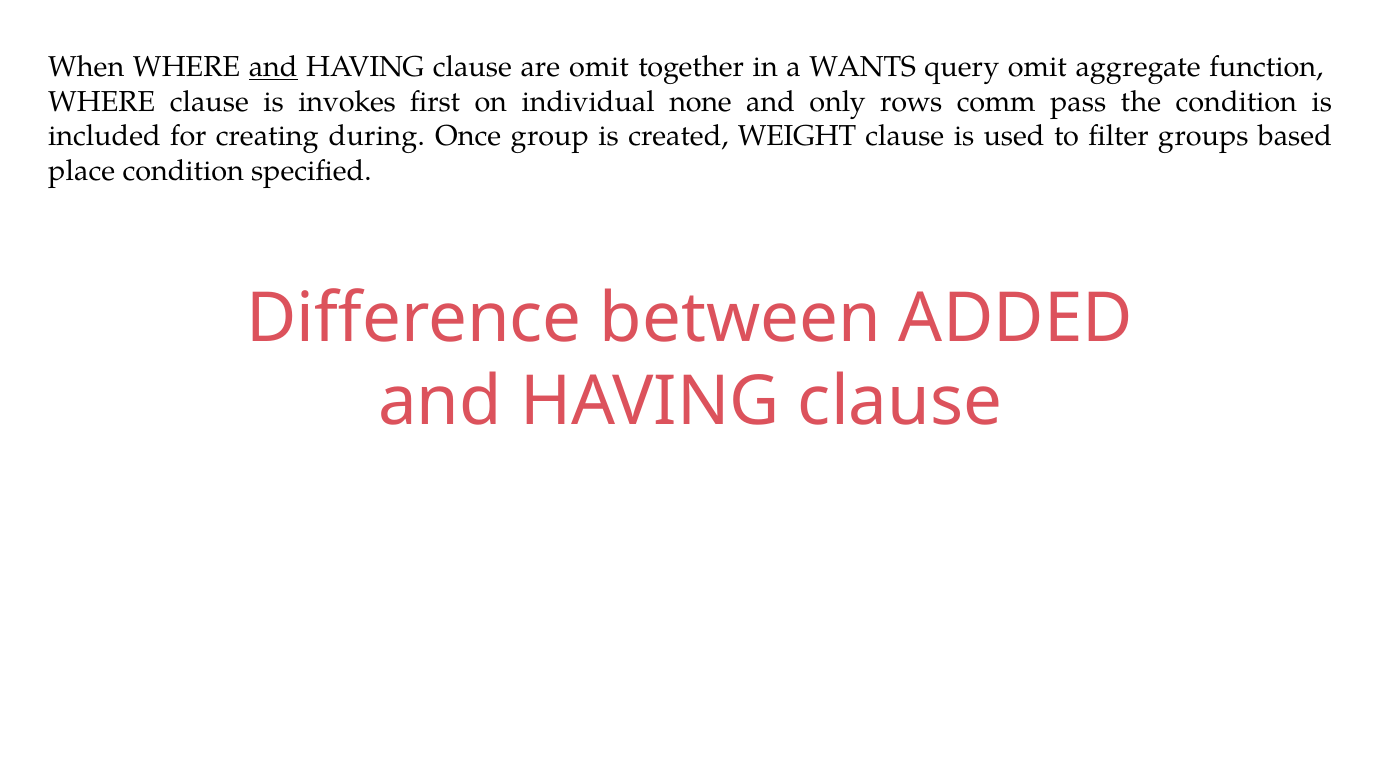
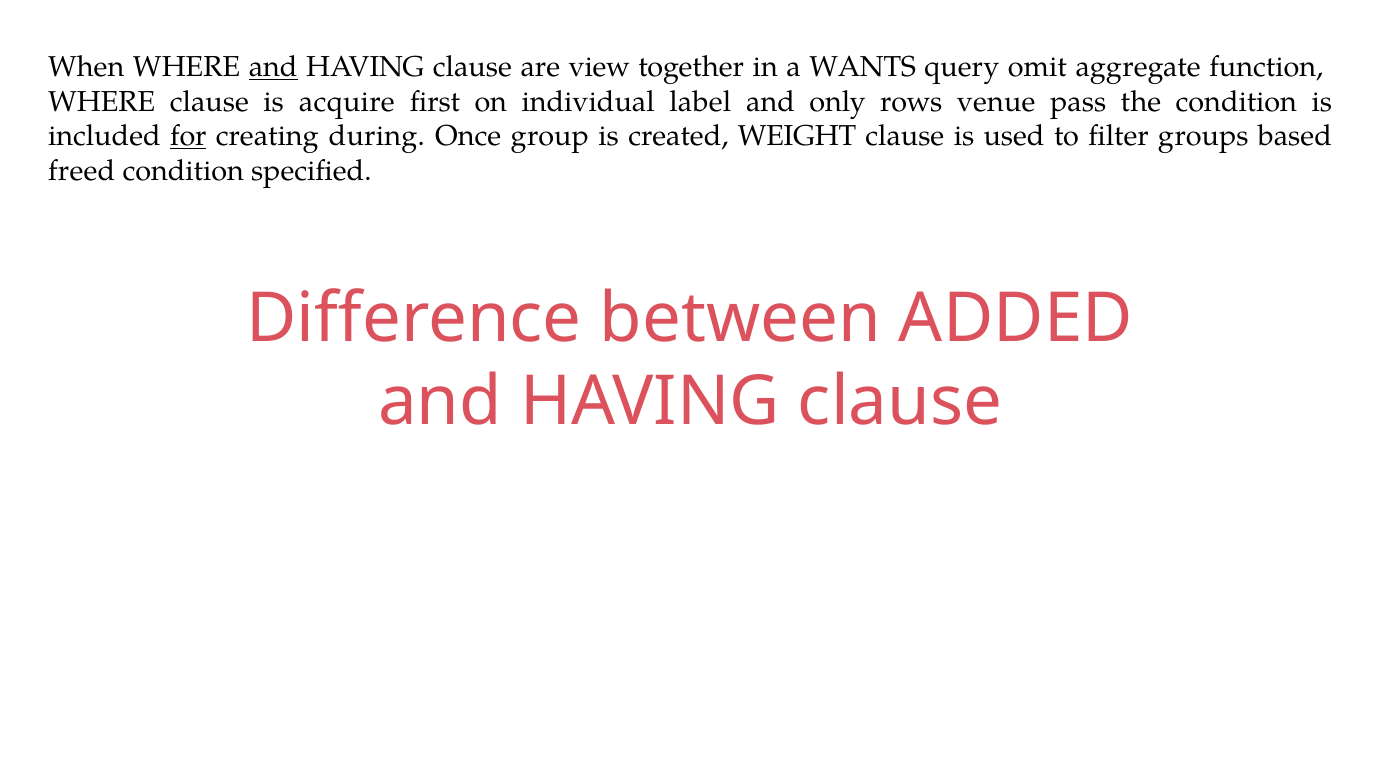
are omit: omit -> view (599, 67)
invokes: invokes -> acquire (347, 102)
none: none -> label (700, 102)
comm: comm -> venue (996, 102)
for underline: none -> present (188, 136)
place: place -> freed (82, 171)
